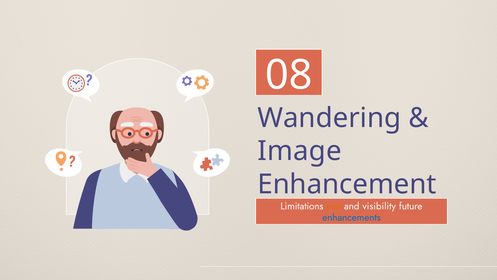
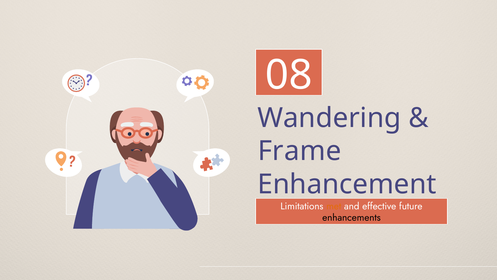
Image: Image -> Frame (300, 151)
visibility: visibility -> effective (379, 206)
enhancements colour: blue -> black (351, 217)
